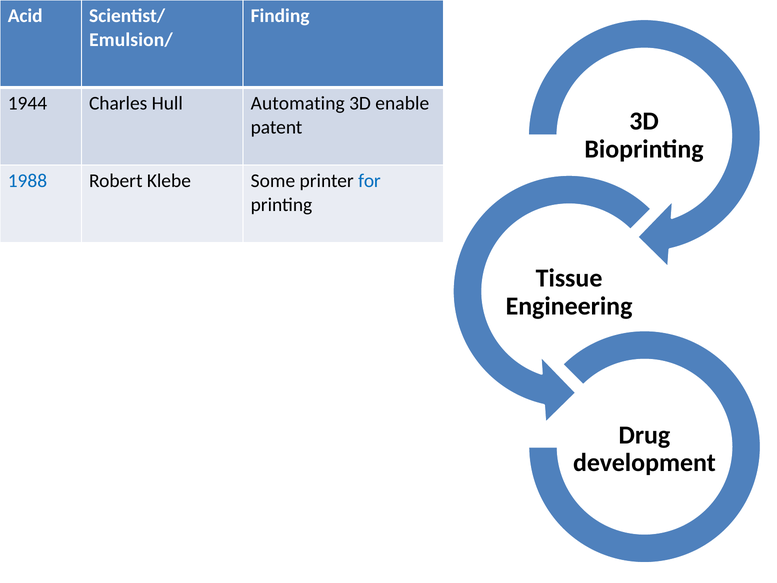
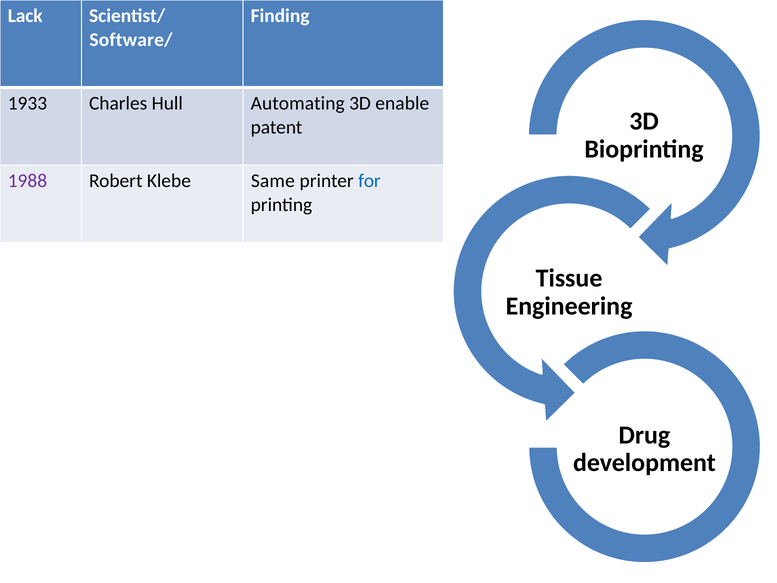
Acid: Acid -> Lack (25, 16)
Emulsion/: Emulsion/ -> Software/ (131, 40)
1944: 1944 -> 1933 (27, 104)
1988 colour: blue -> purple (27, 181)
Some: Some -> Same (273, 181)
